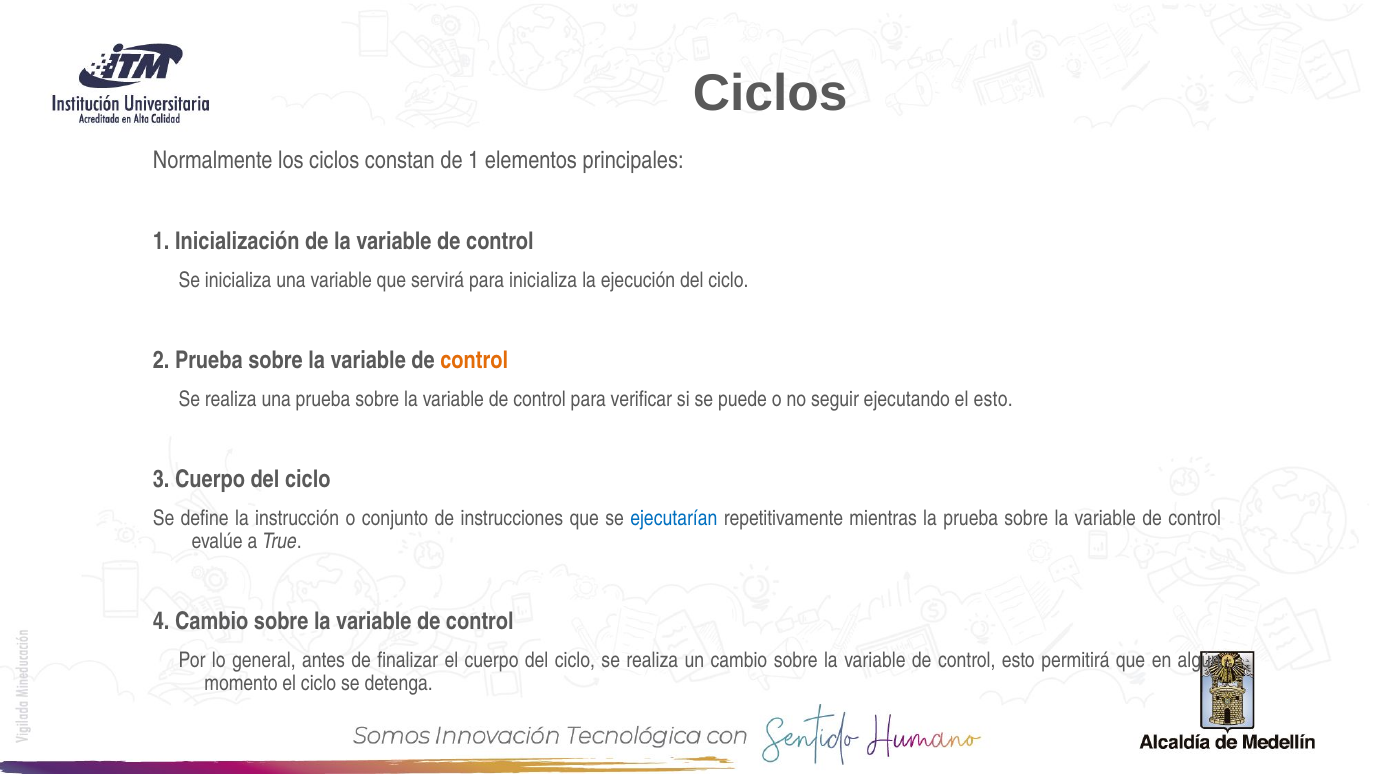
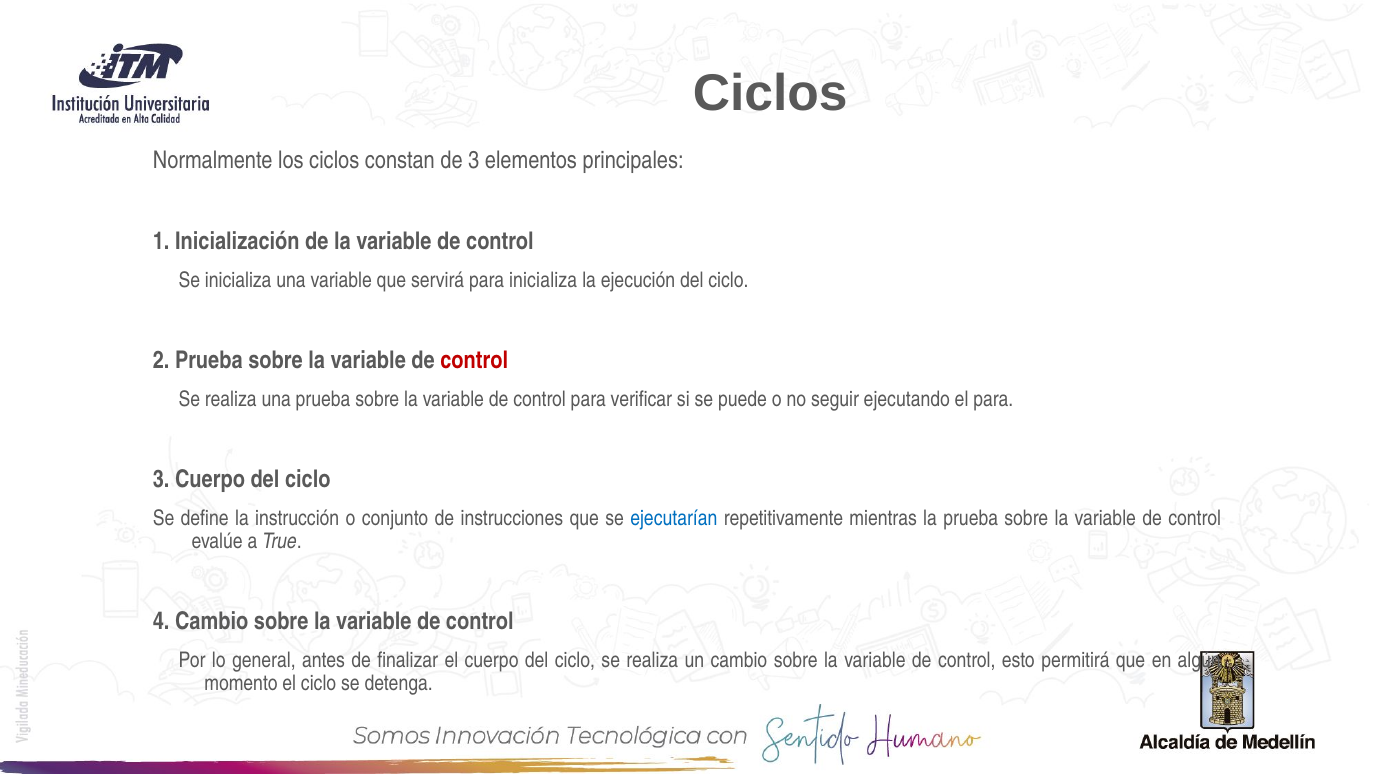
de 1: 1 -> 3 (474, 160)
control colour: orange -> red (474, 360)
el esto: esto -> para (993, 399)
